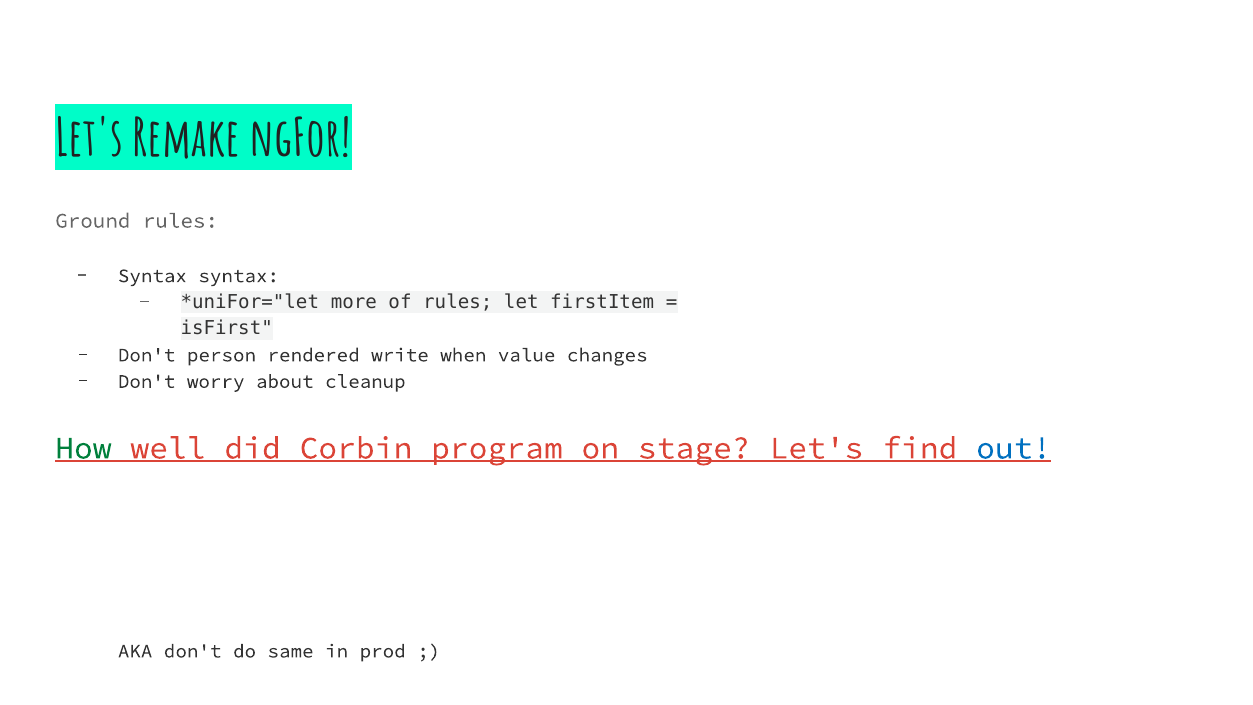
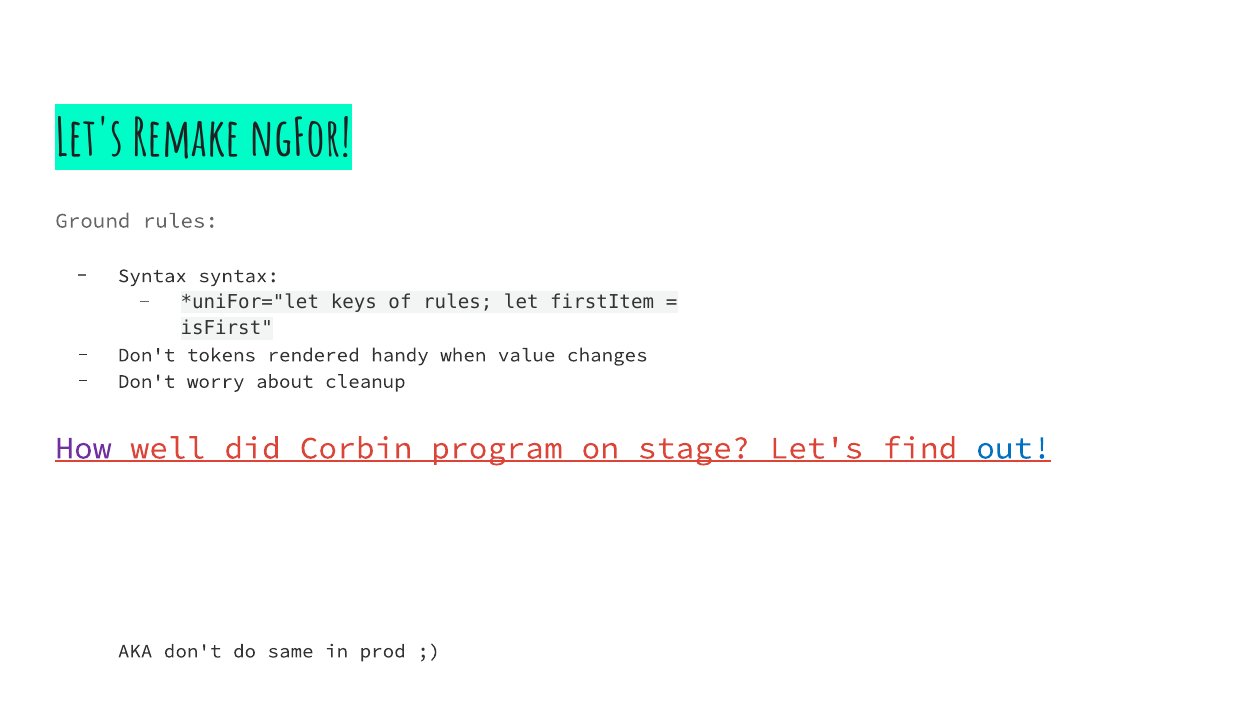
more: more -> keys (354, 302)
person: person -> tokens (221, 355)
write: write -> handy (400, 355)
How colour: green -> purple (83, 448)
